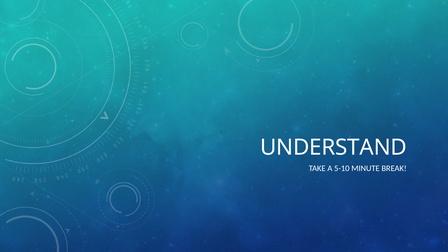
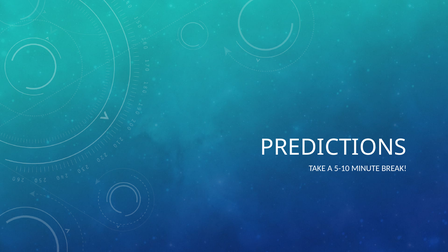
UNDERSTAND: UNDERSTAND -> PREDICTIONS (333, 148)
